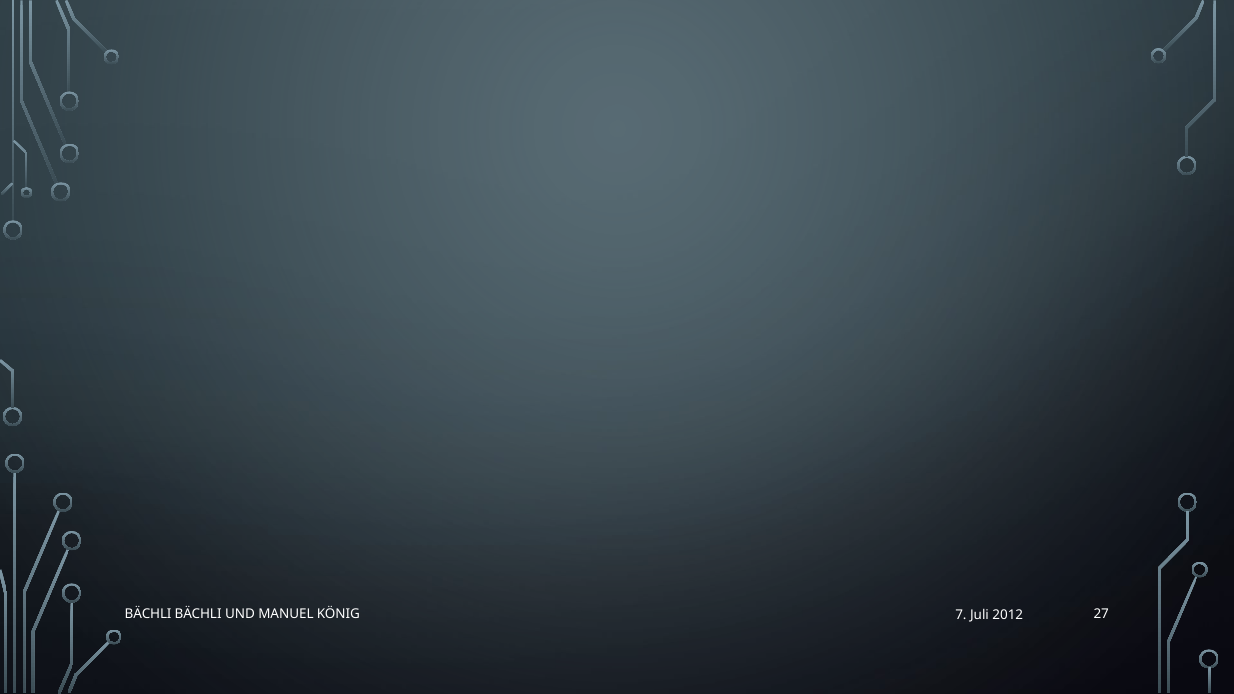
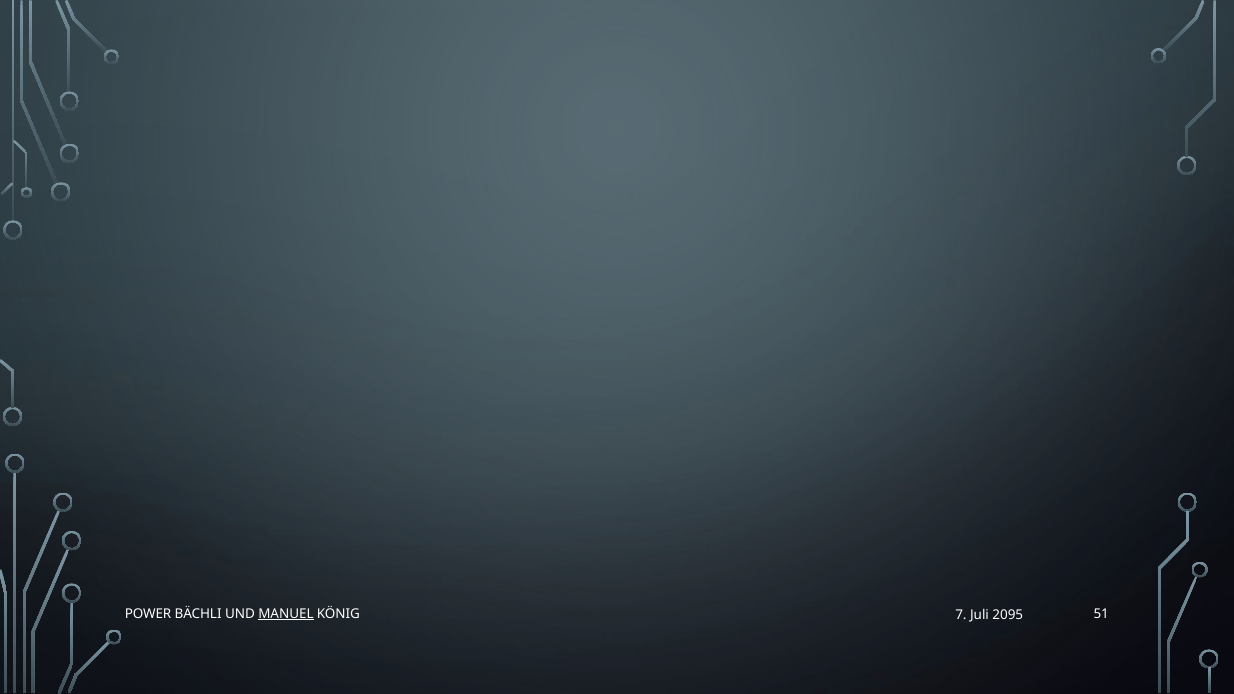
BÄCHLI: BÄCHLI -> POWER (148, 614)
MANUEL underline: none -> present (286, 614)
27: 27 -> 51 (1101, 614)
2012: 2012 -> 2095 (1008, 615)
